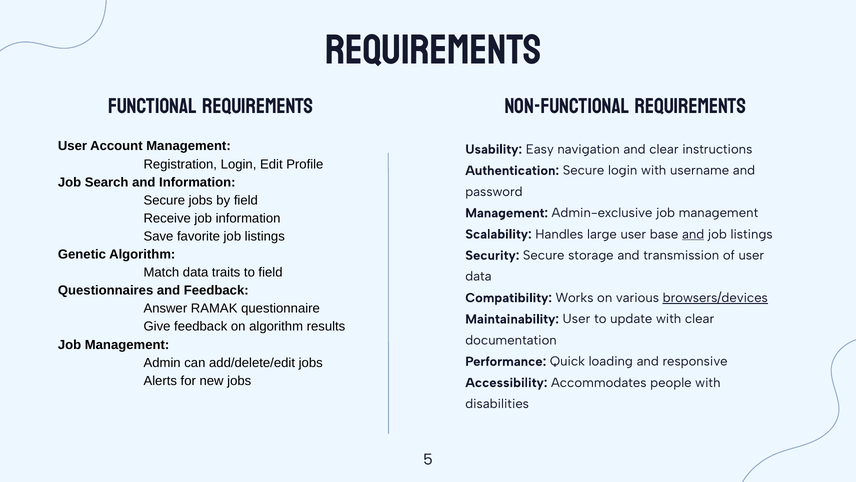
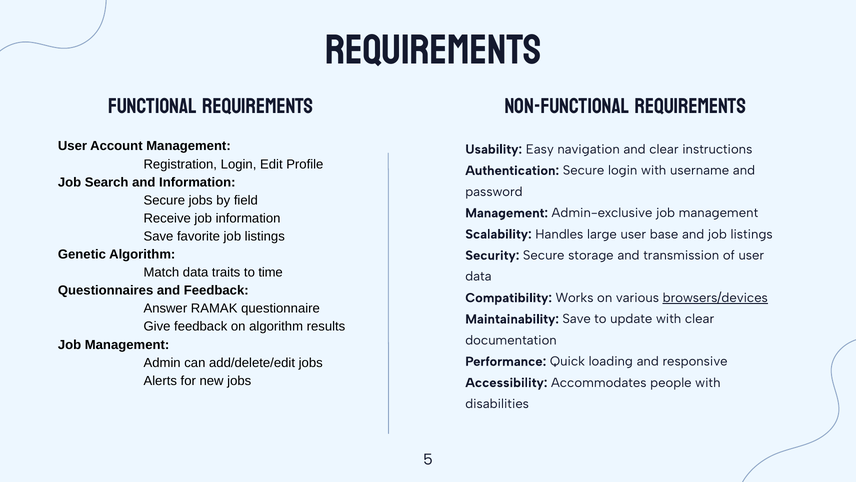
and underline: present -> none (693, 234)
to field: field -> time (271, 272)
Maintainability User: User -> Save (577, 319)
